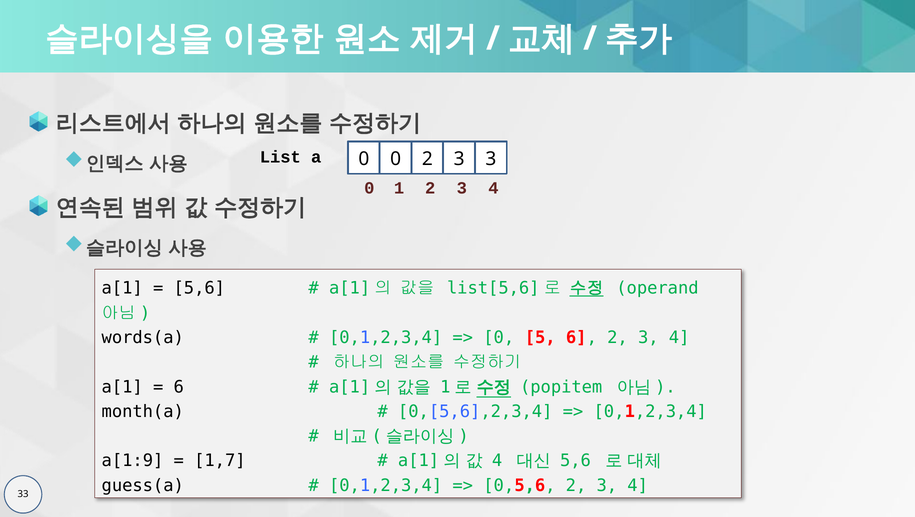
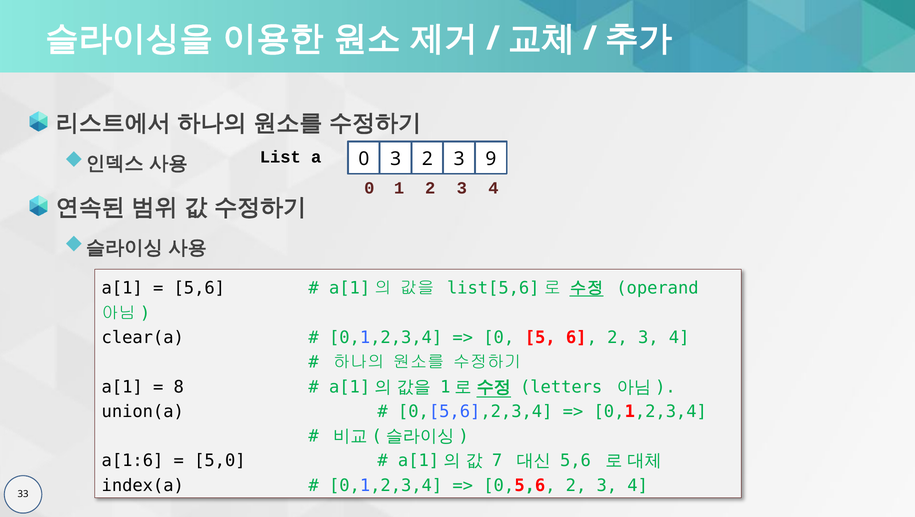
0 0: 0 -> 3 (396, 159)
3 3: 3 -> 9 (491, 159)
words(a: words(a -> clear(a (143, 338)
6: 6 -> 8 (179, 387)
popitem: popitem -> letters (561, 387)
month(a: month(a -> union(a (143, 412)
a[1:9: a[1:9 -> a[1:6 (132, 461)
1,7: 1,7 -> 5,0 (220, 461)
4: 4 -> 7 (497, 461)
guess(a: guess(a -> index(a (143, 486)
